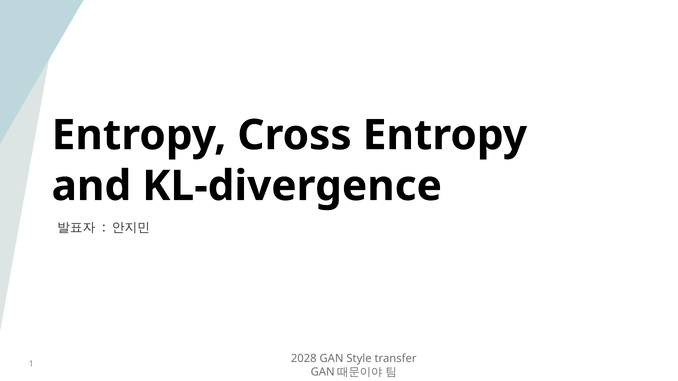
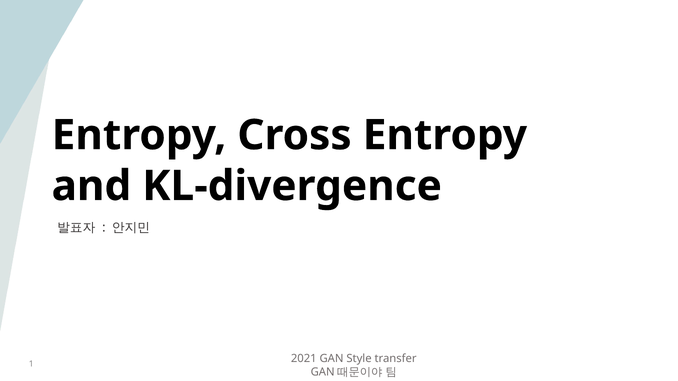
2028: 2028 -> 2021 (304, 359)
